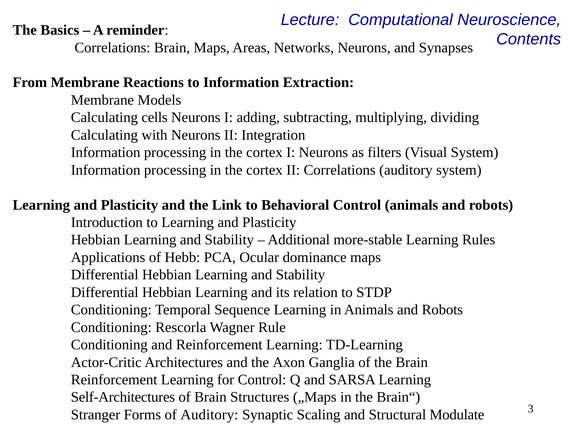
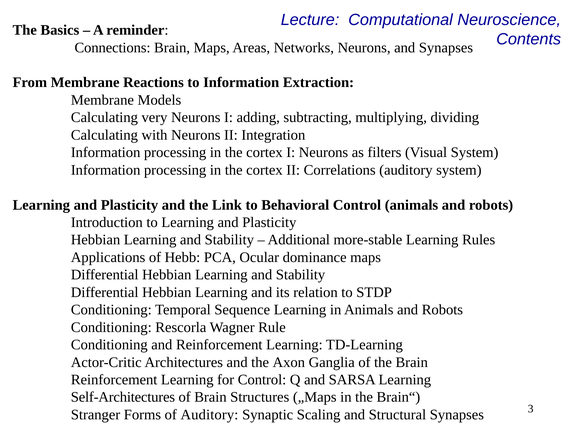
Correlations: Correlations -> Connections (113, 48)
cells: cells -> very (154, 118)
Structural Modulate: Modulate -> Synapses (457, 415)
